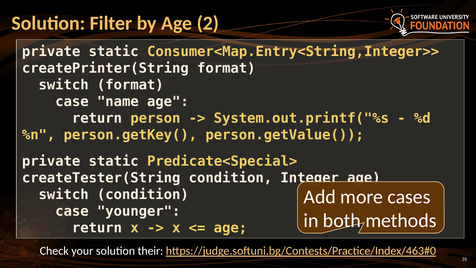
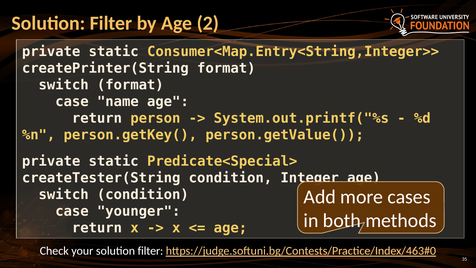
your solution their: their -> filter (150, 251)
